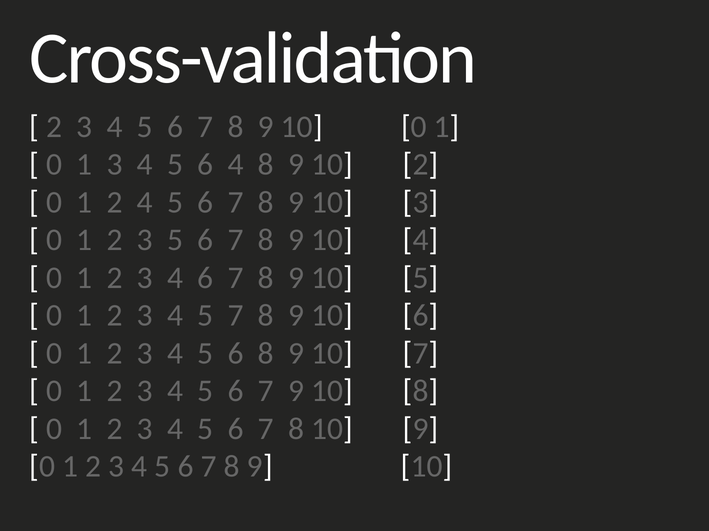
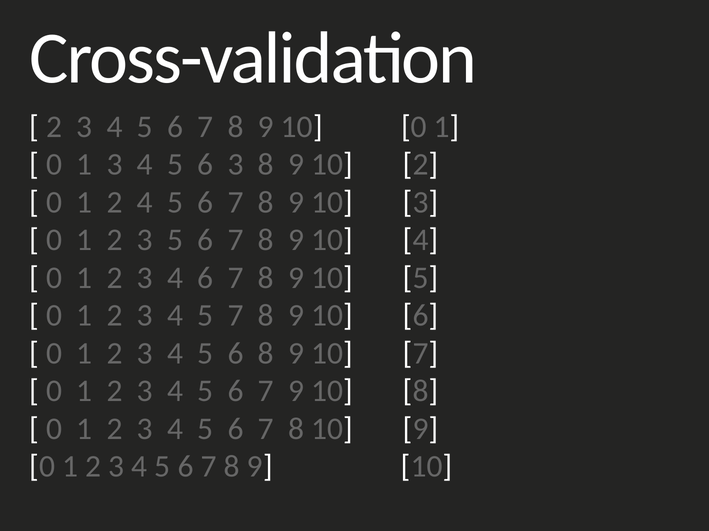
6 4: 4 -> 3 (236, 165)
